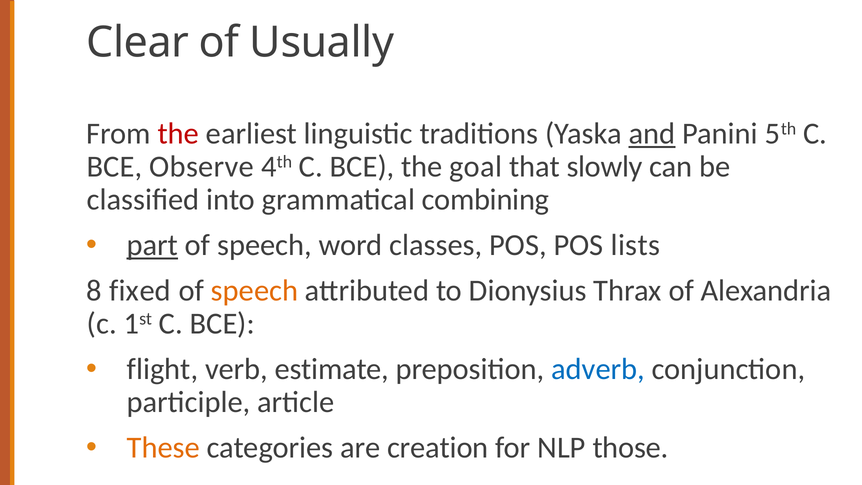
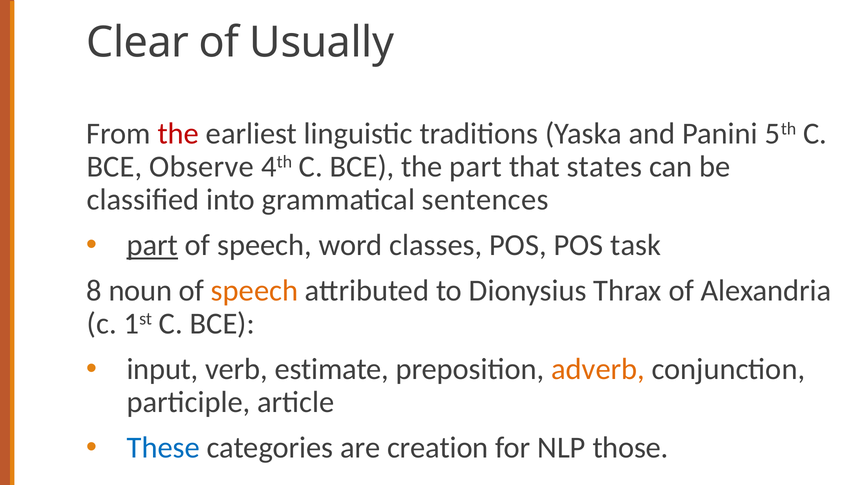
and underline: present -> none (652, 134)
the goal: goal -> part (476, 167)
slowly: slowly -> states (604, 167)
combining: combining -> sentences (485, 200)
lists: lists -> task (636, 245)
fixed: fixed -> noun (140, 291)
flight: flight -> input (163, 369)
adverb colour: blue -> orange (598, 369)
These colour: orange -> blue (163, 448)
